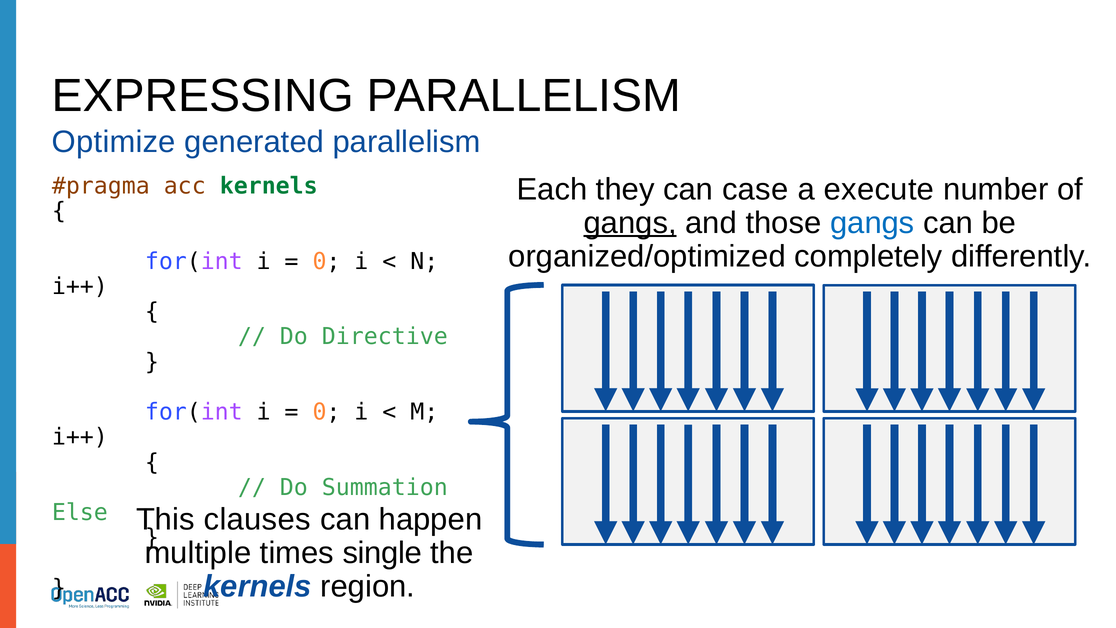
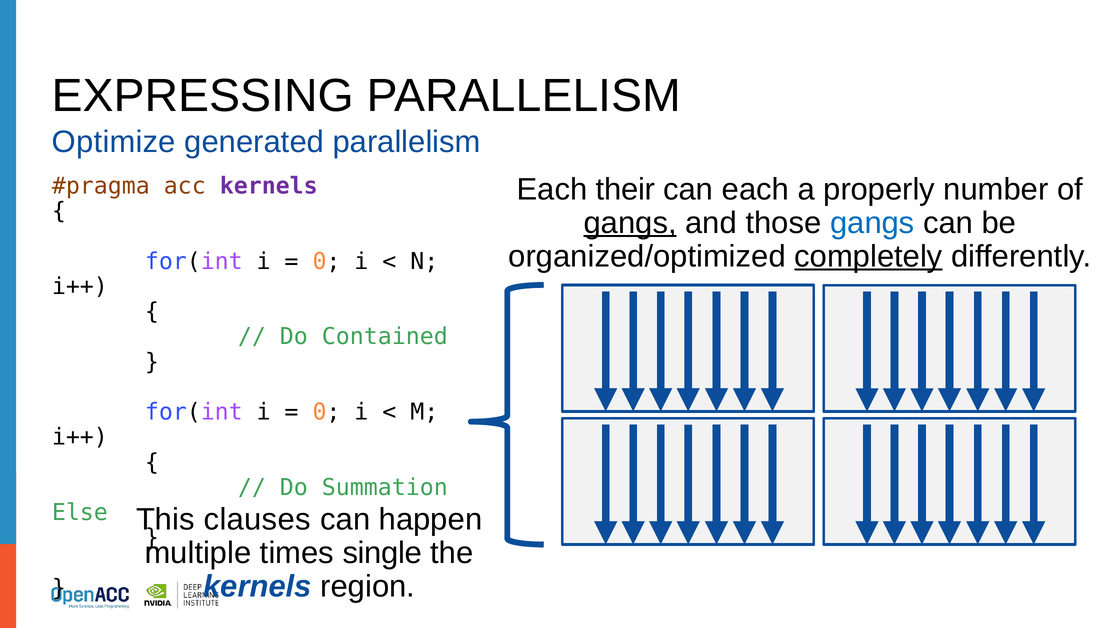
they: they -> their (625, 189)
can case: case -> each (755, 189)
execute: execute -> properly (879, 189)
kernels colour: green -> purple (269, 186)
completely underline: none -> present (868, 256)
Directive: Directive -> Contained (385, 337)
